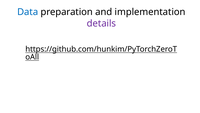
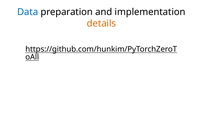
details colour: purple -> orange (101, 23)
